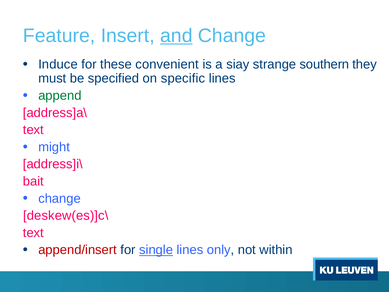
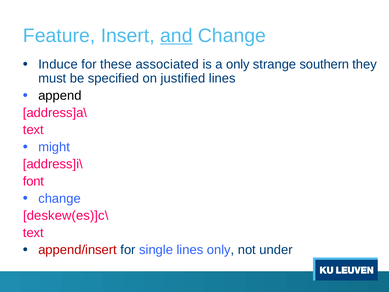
convenient: convenient -> associated (167, 64)
a siay: siay -> only (238, 64)
specific: specific -> justified (183, 78)
append colour: green -> black (60, 95)
bait: bait -> font (33, 181)
single underline: present -> none (156, 250)
within: within -> under (276, 250)
